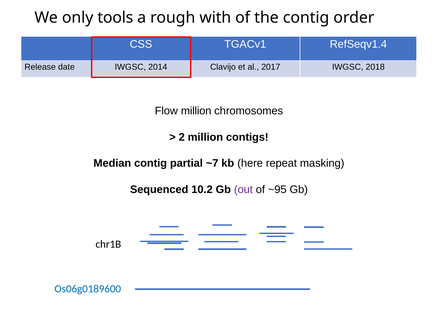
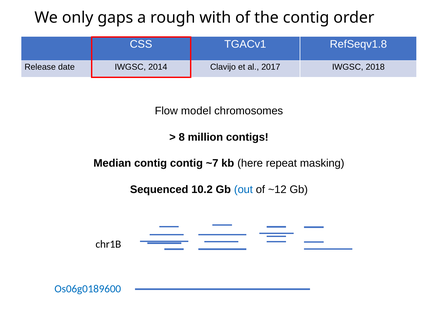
tools: tools -> gaps (115, 17)
RefSeqv1.4: RefSeqv1.4 -> RefSeqv1.8 (358, 44)
Flow million: million -> model (196, 111)
2: 2 -> 8 (182, 137)
contig partial: partial -> contig (186, 164)
out colour: purple -> blue (243, 190)
~95: ~95 -> ~12 (277, 190)
